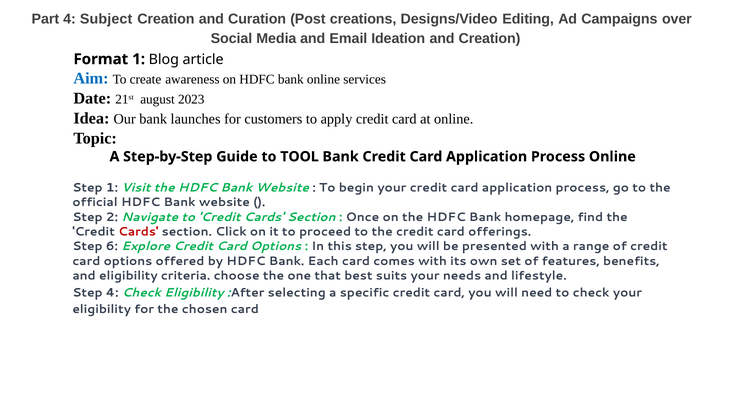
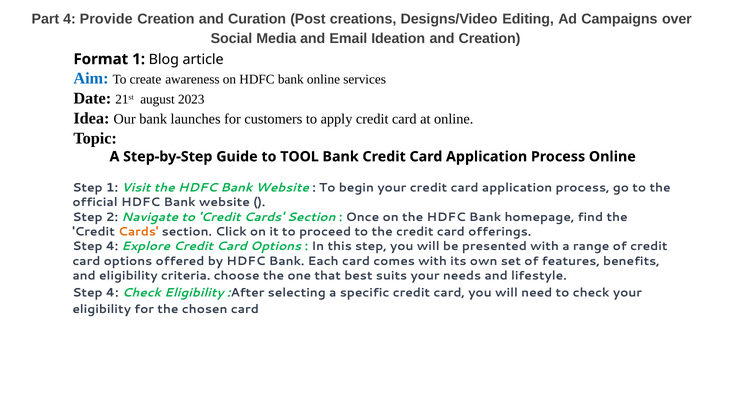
Subject: Subject -> Provide (106, 19)
Cards colour: red -> orange (138, 232)
6: 6 -> 4 (112, 247)
